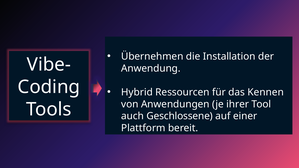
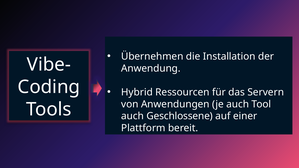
Kennen: Kennen -> Servern (266, 92)
je ihrer: ihrer -> auch (238, 104)
